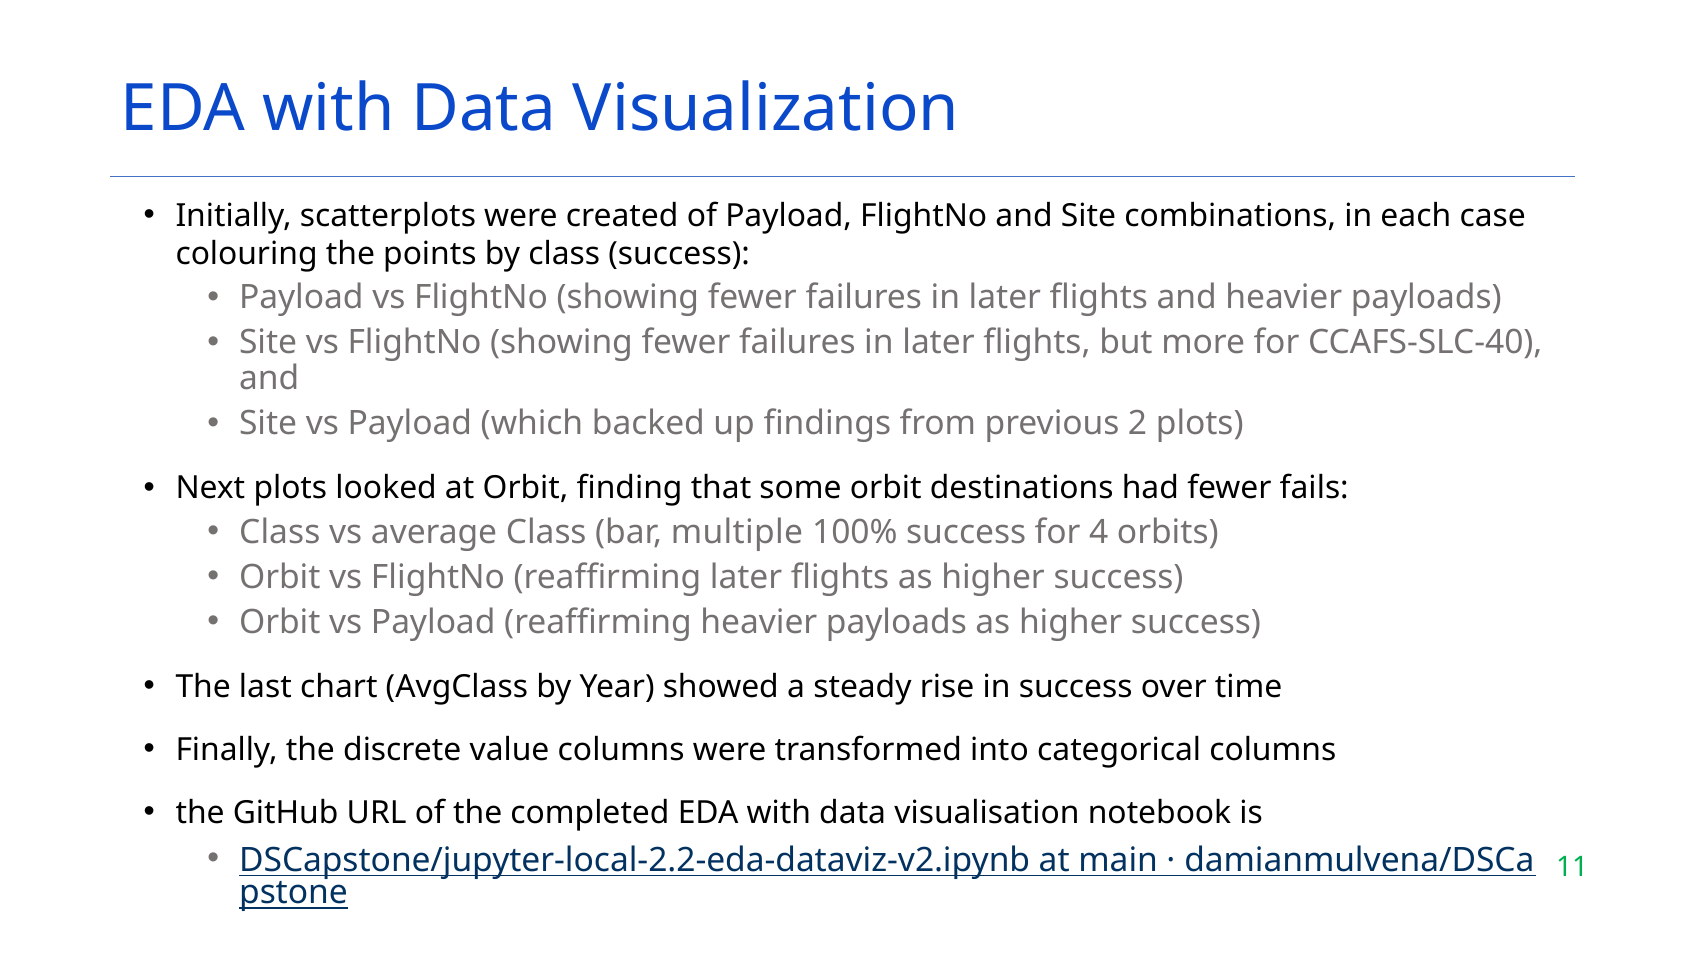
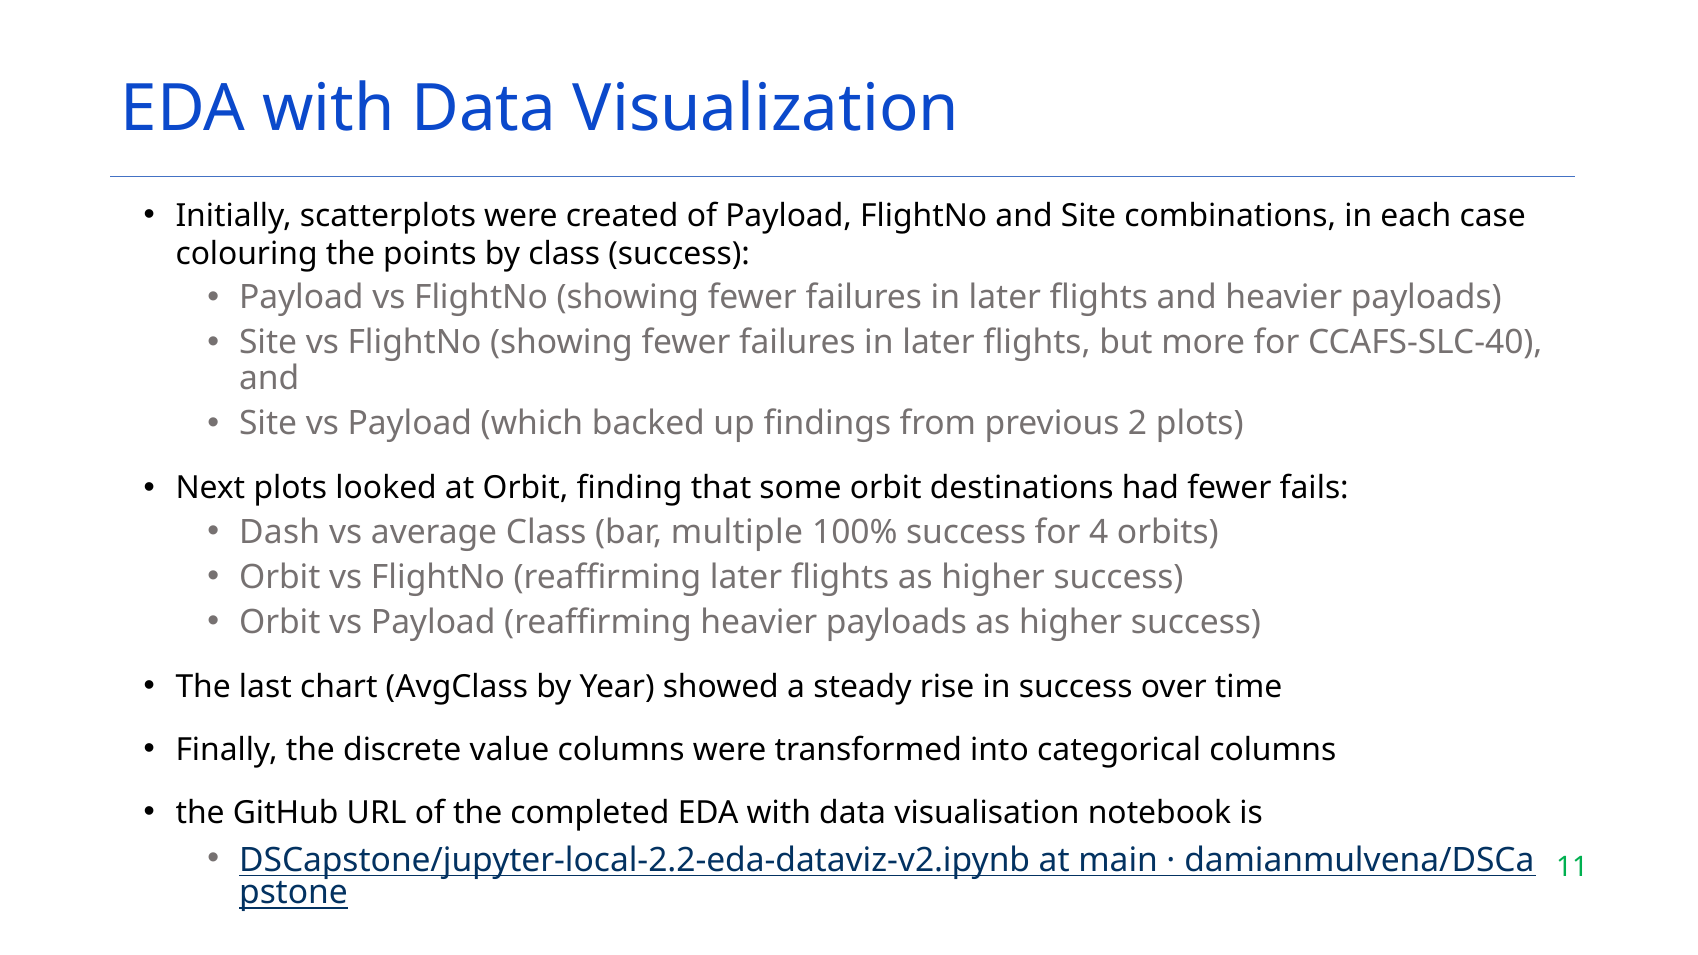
Class: Class -> Dash (280, 532)
